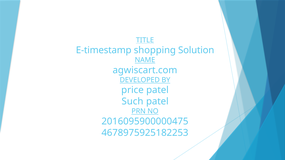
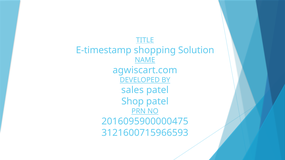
price: price -> sales (132, 90)
Such: Such -> Shop (133, 102)
4678975925182253: 4678975925182253 -> 3121600715966593 (145, 133)
